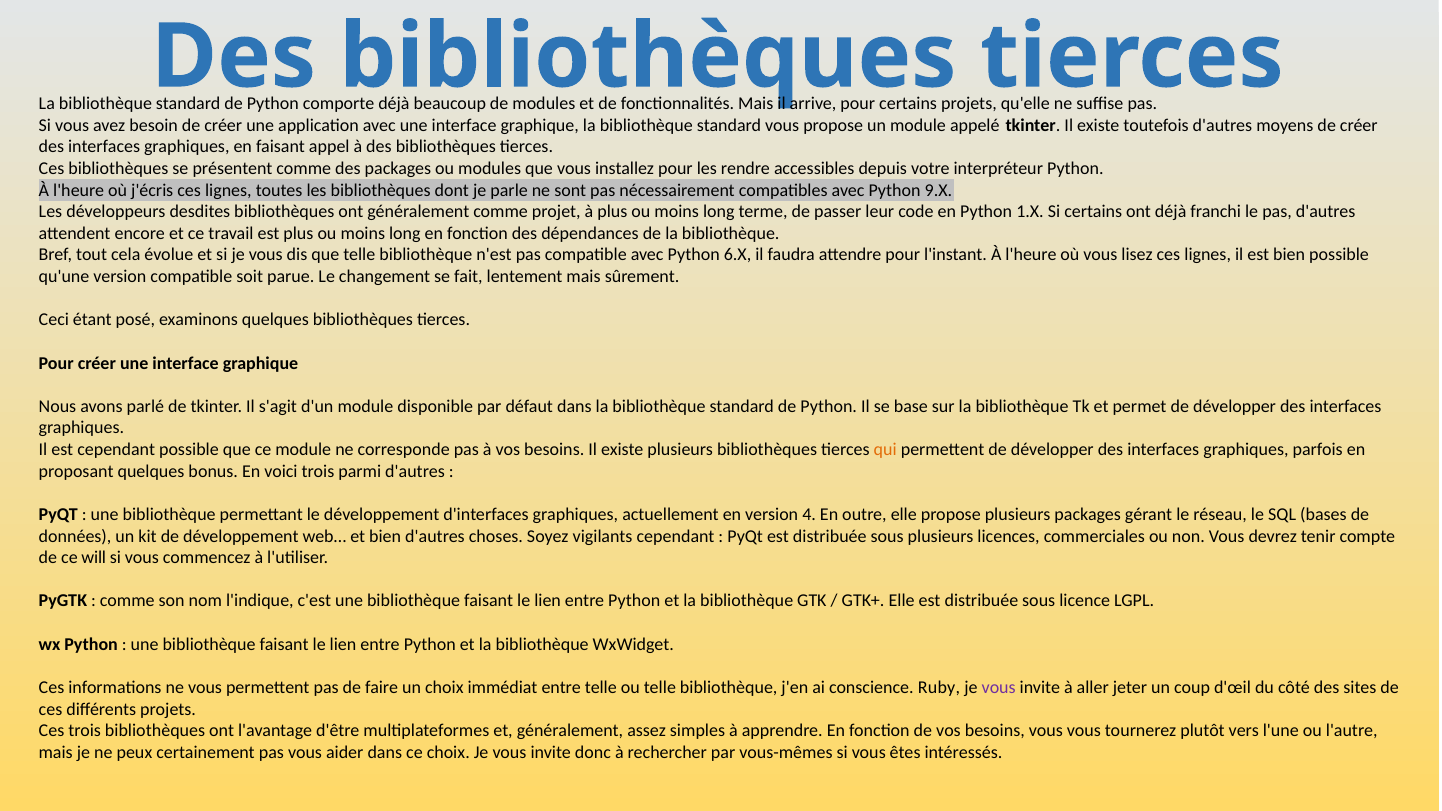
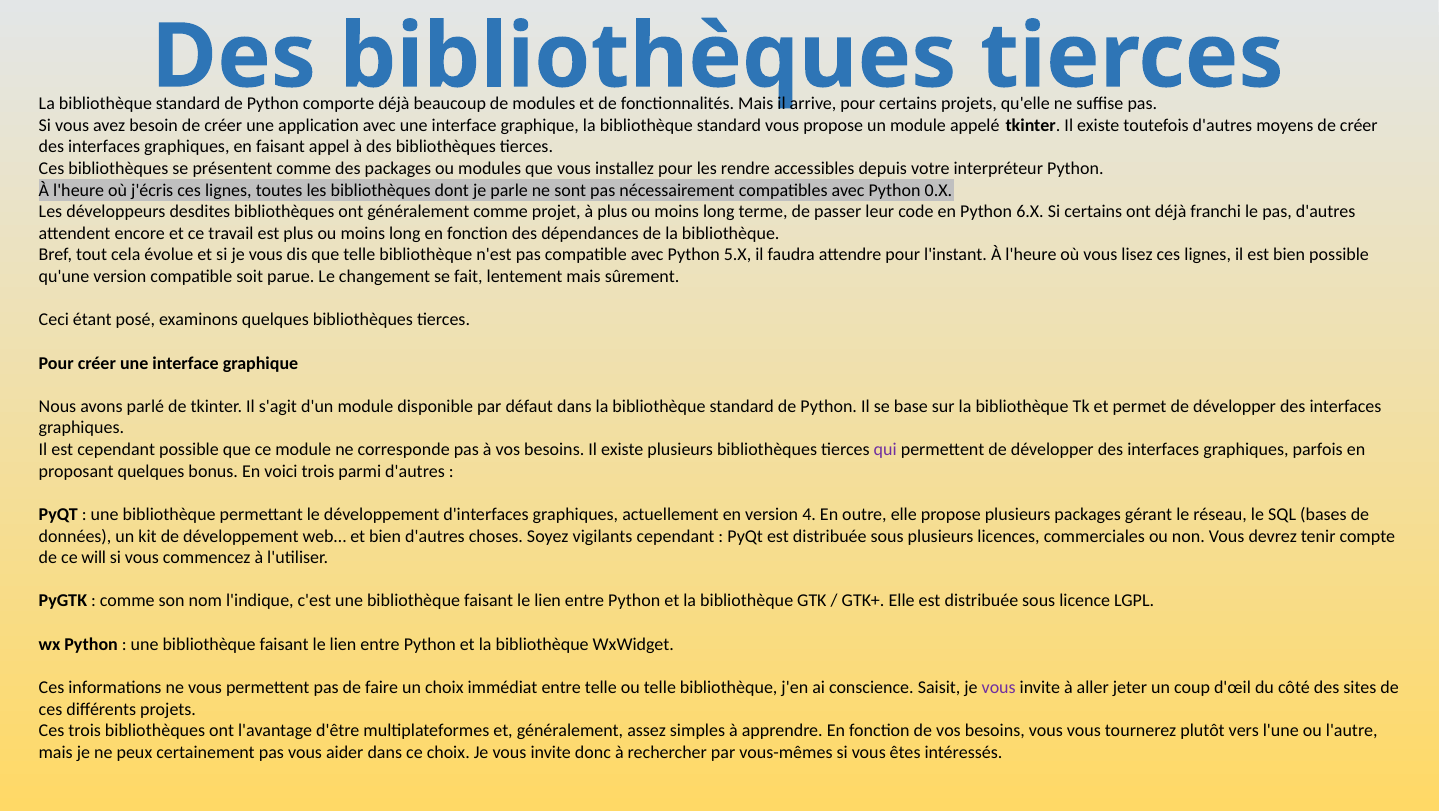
9.X: 9.X -> 0.X (938, 190)
1.X: 1.X -> 6.X (1030, 212)
6.X: 6.X -> 5.X (738, 255)
qui colour: orange -> purple (885, 450)
Ruby: Ruby -> Saisit (939, 688)
